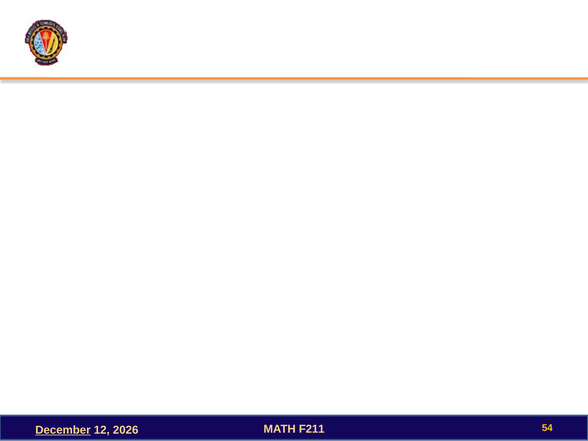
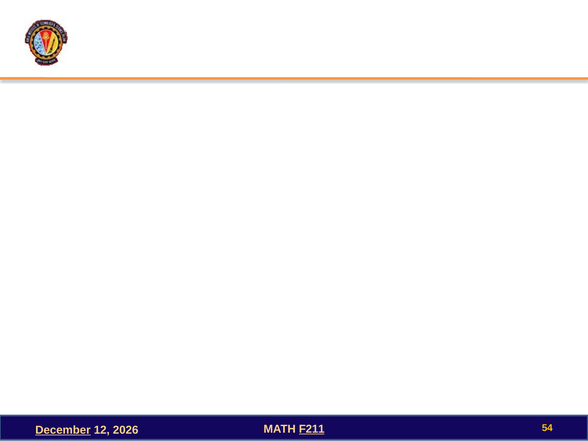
F211 underline: none -> present (312, 429)
